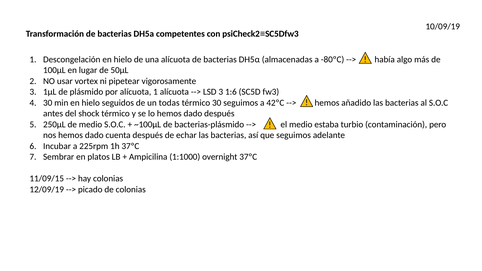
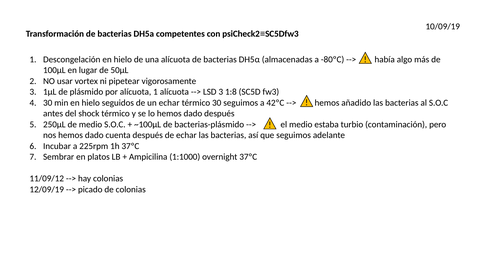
1:6: 1:6 -> 1:8 (231, 92)
un todas: todas -> echar (169, 103)
11/09/15: 11/09/15 -> 11/09/12 (47, 179)
